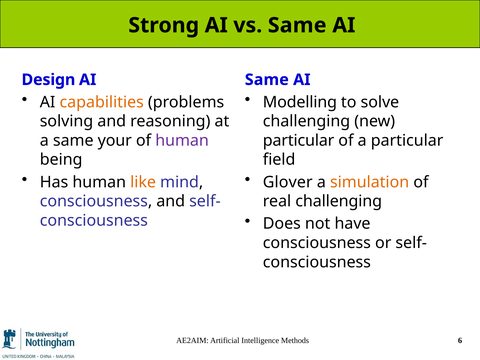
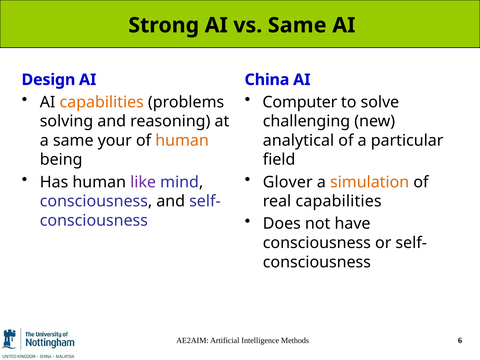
Same: Same -> China (267, 80)
Modelling: Modelling -> Computer (300, 102)
human colour: purple -> orange (182, 141)
particular: particular -> analytical (298, 141)
like colour: orange -> purple (143, 182)
real challenging: challenging -> capabilities (339, 201)
